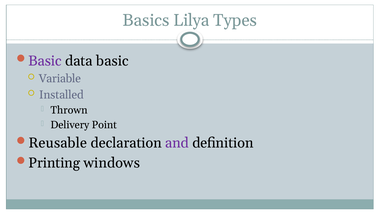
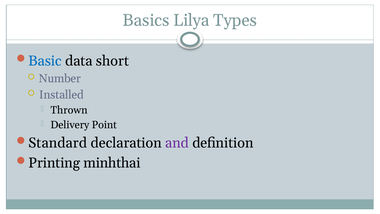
Basic colour: purple -> blue (45, 61)
data basic: basic -> short (112, 61)
Variable: Variable -> Number (60, 78)
Reusable: Reusable -> Standard (58, 143)
windows: windows -> minhthai (112, 163)
